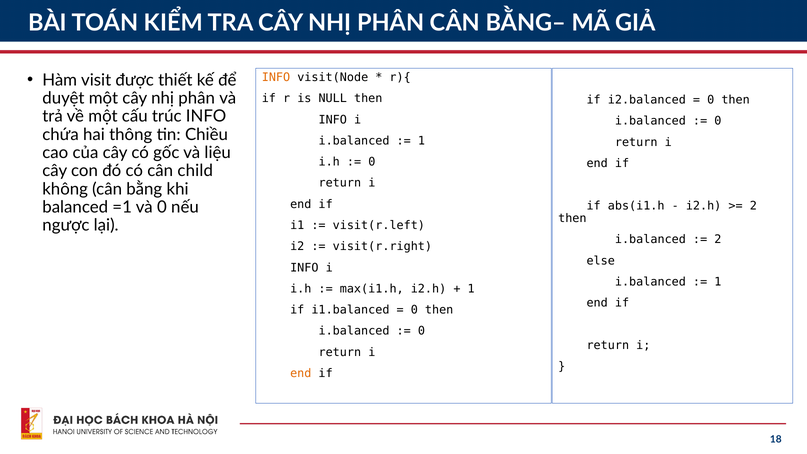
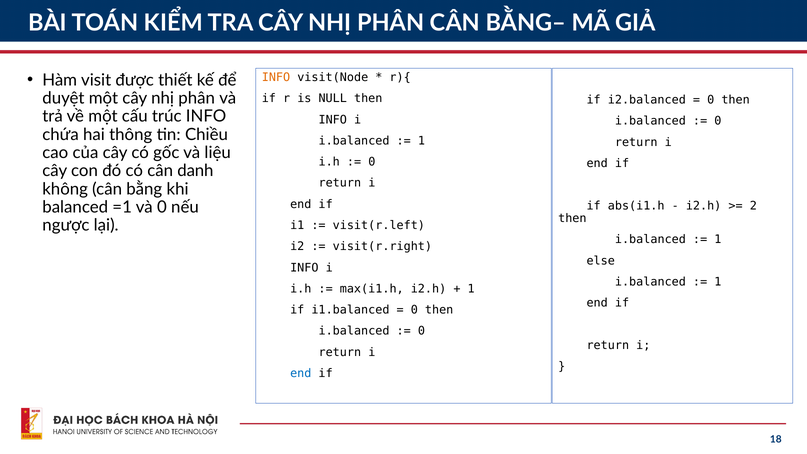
child: child -> danh (195, 171)
2: 2 -> 1 (718, 239)
end colour: orange -> blue (301, 373)
